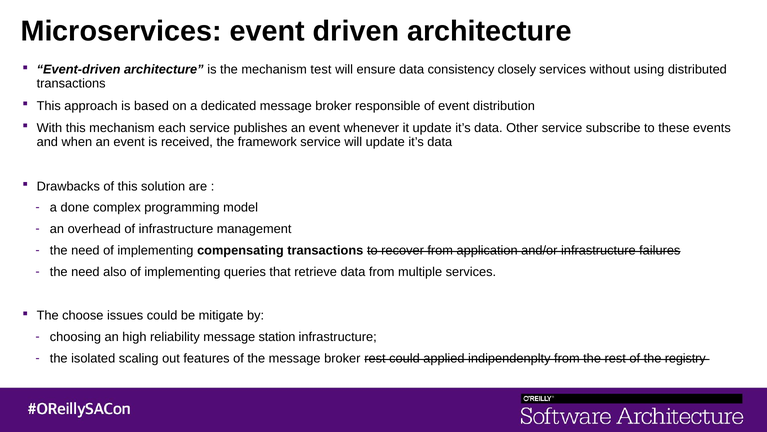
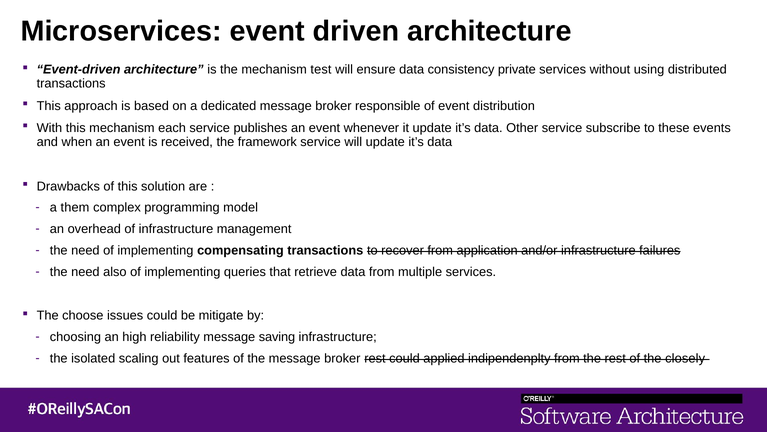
closely: closely -> private (517, 70)
done: done -> them (75, 207)
station: station -> saving (277, 337)
registry: registry -> closely (685, 358)
